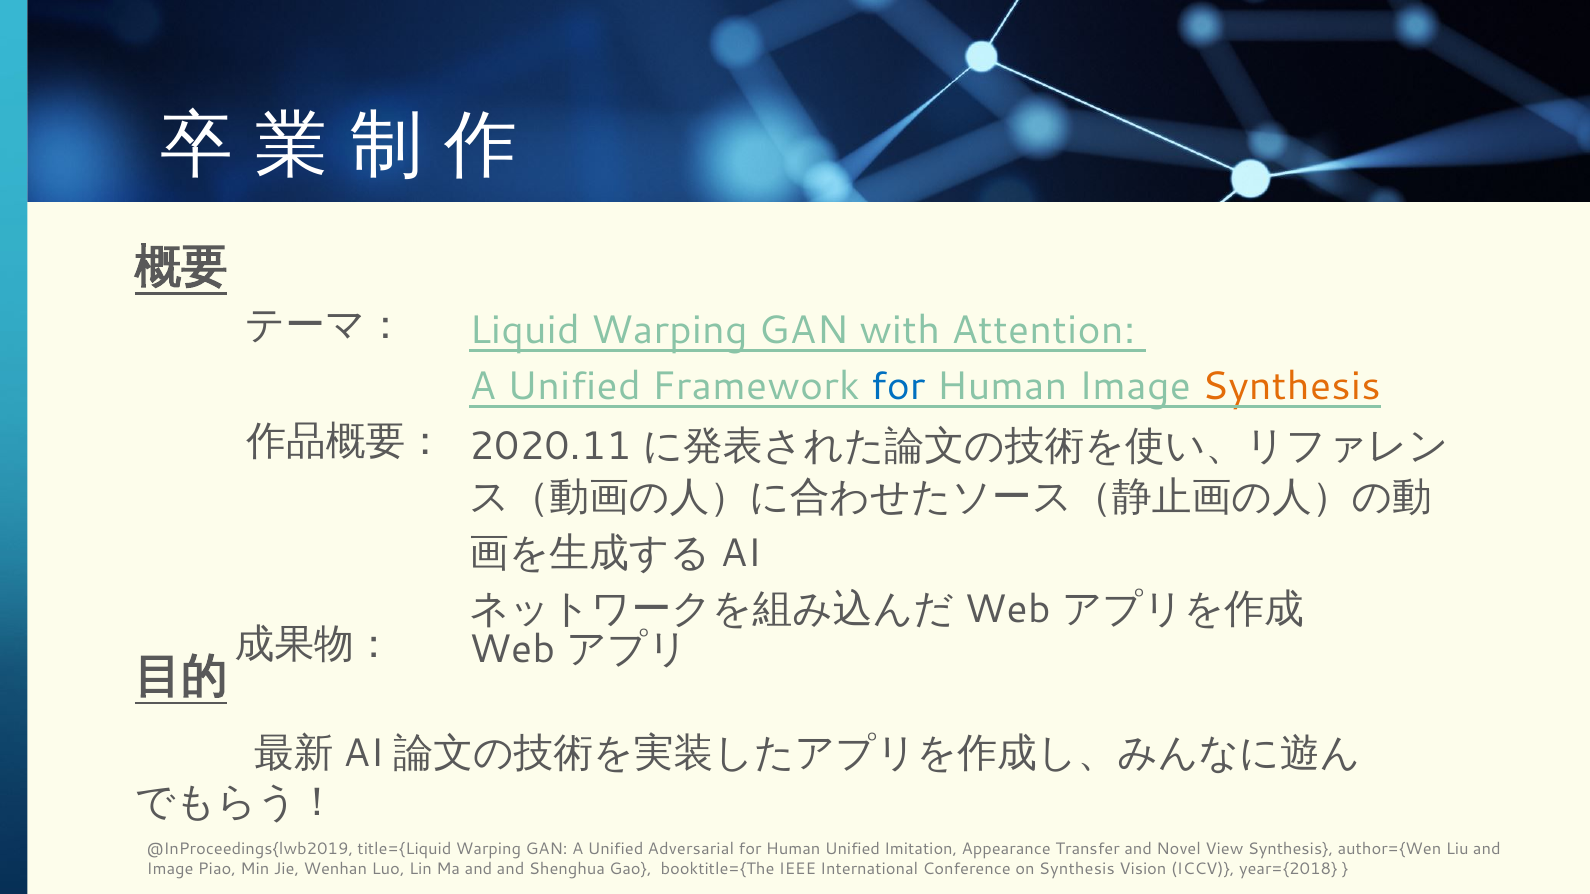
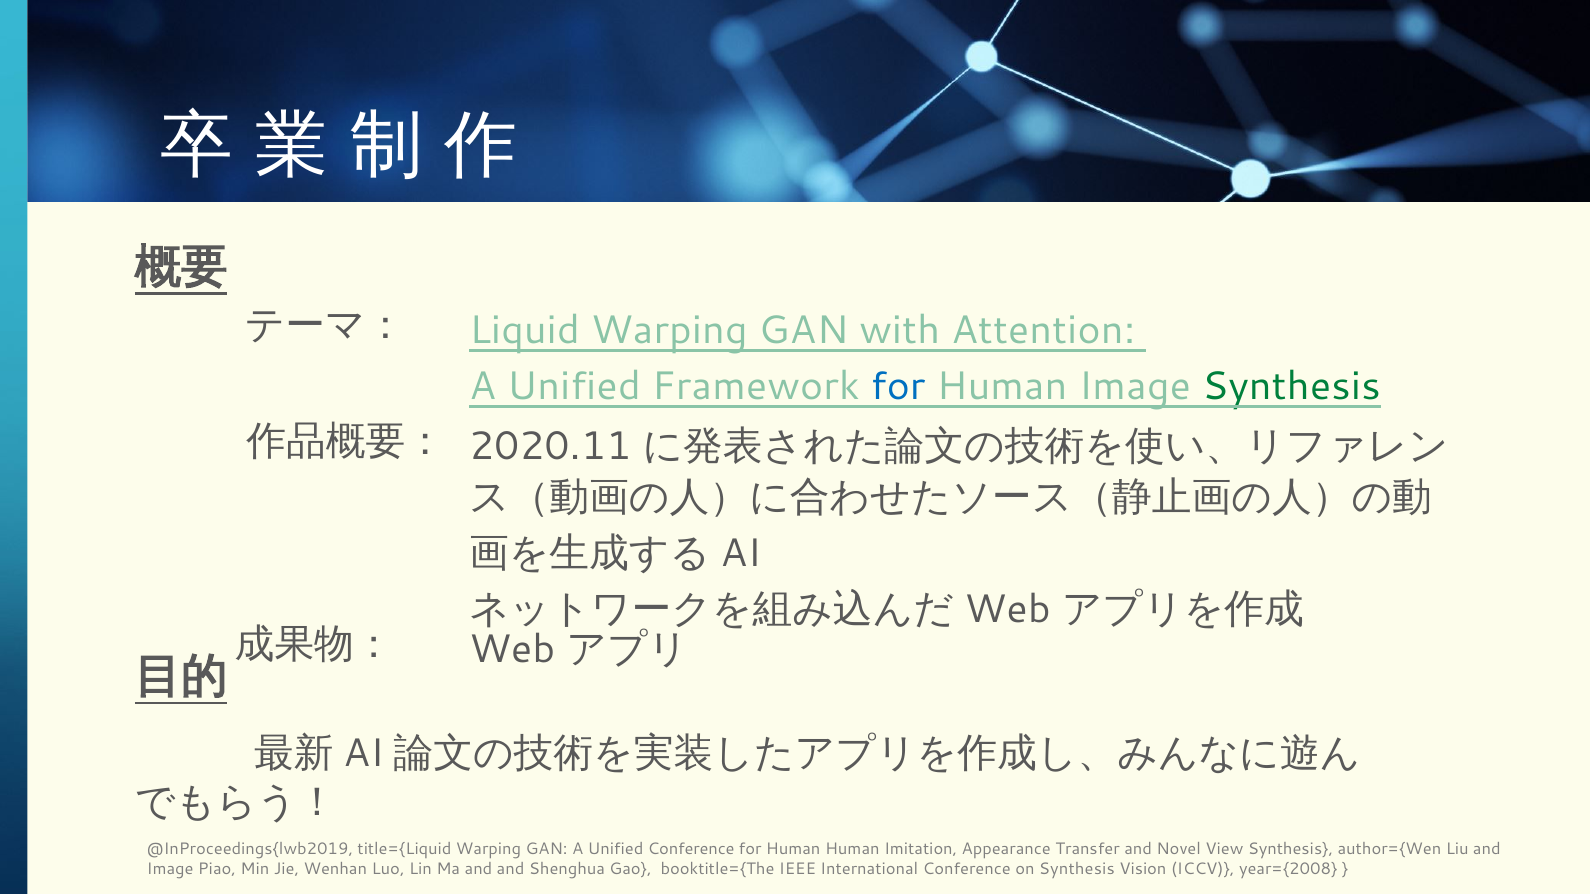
Synthesis colour: orange -> green (1291, 387)
Unified Adversarial: Adversarial -> Conference (691, 849)
Human Unified: Unified -> Human (852, 849)
year={2018: year={2018 -> year={2008 (1288, 869)
